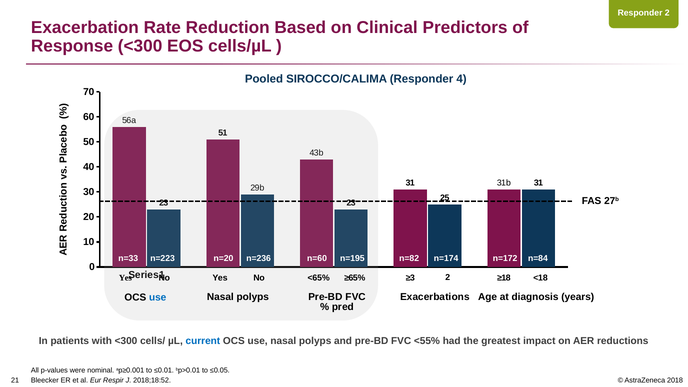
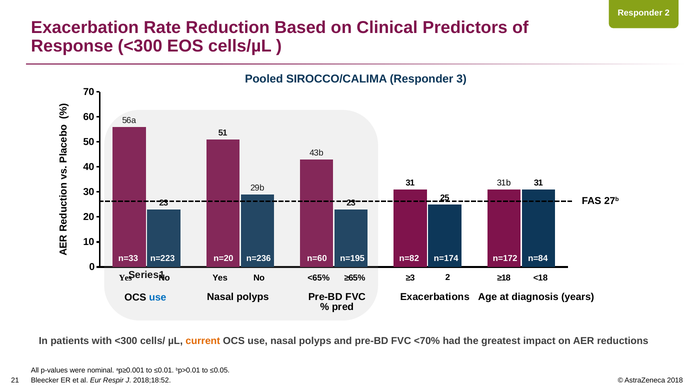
4: 4 -> 3 (462, 79)
current colour: blue -> orange (203, 341)
<55%: <55% -> <70% (427, 341)
